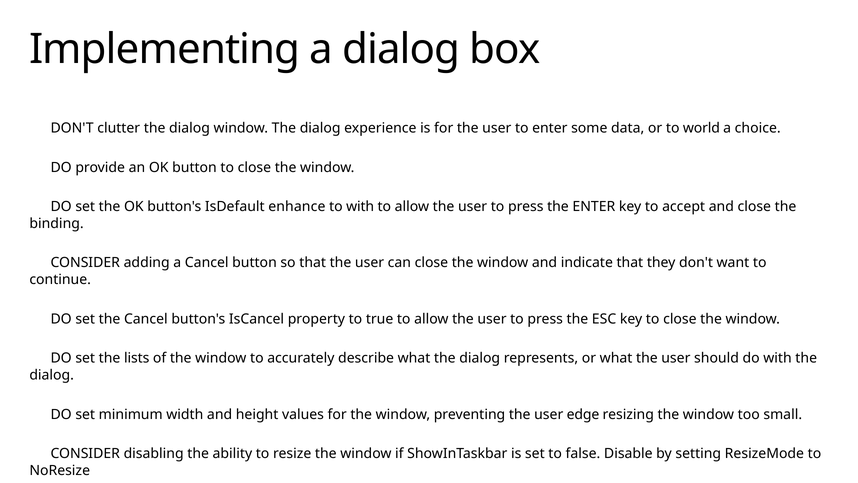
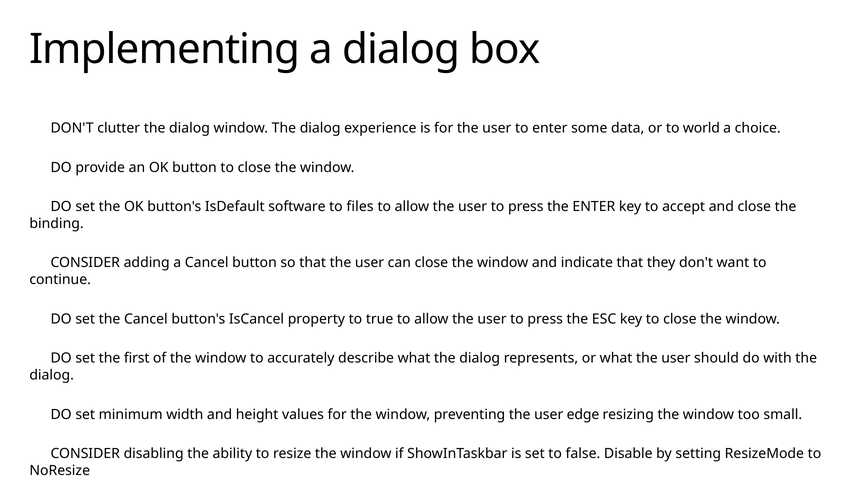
enhance: enhance -> software (297, 207)
to with: with -> files (360, 207)
lists: lists -> first (137, 358)
